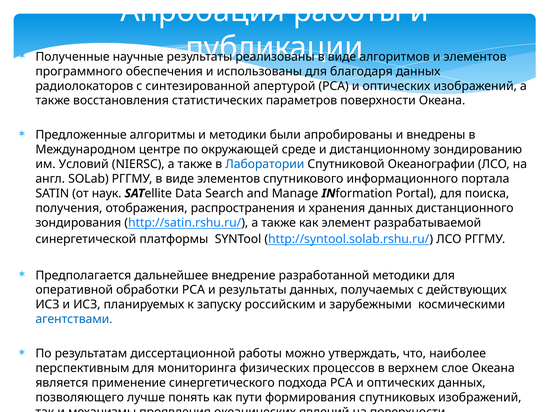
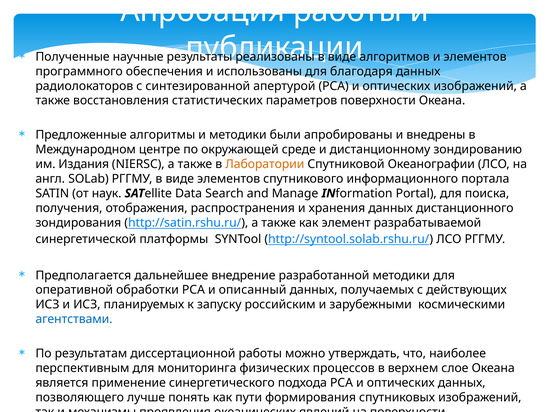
Условий: Условий -> Издания (84, 164)
Лаборатории colour: blue -> orange (265, 164)
и результаты: результаты -> описанный (253, 290)
